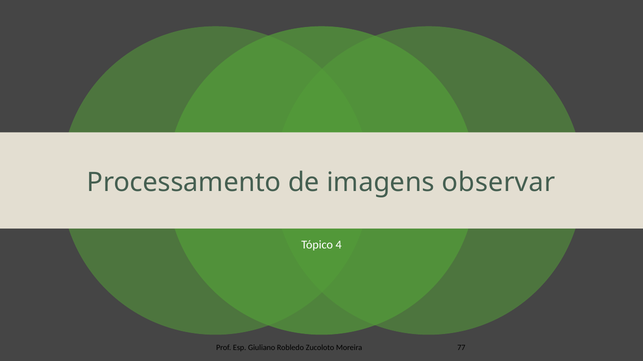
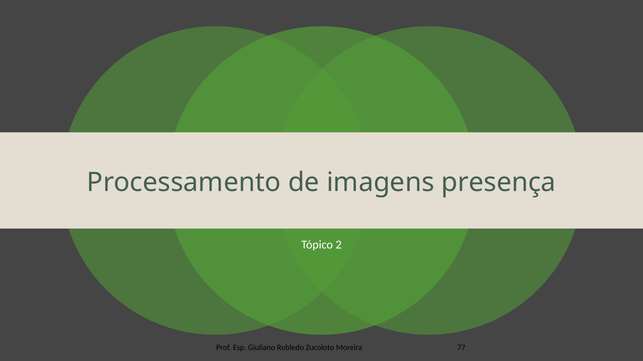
observar: observar -> presença (499, 183)
4: 4 -> 2 (339, 245)
